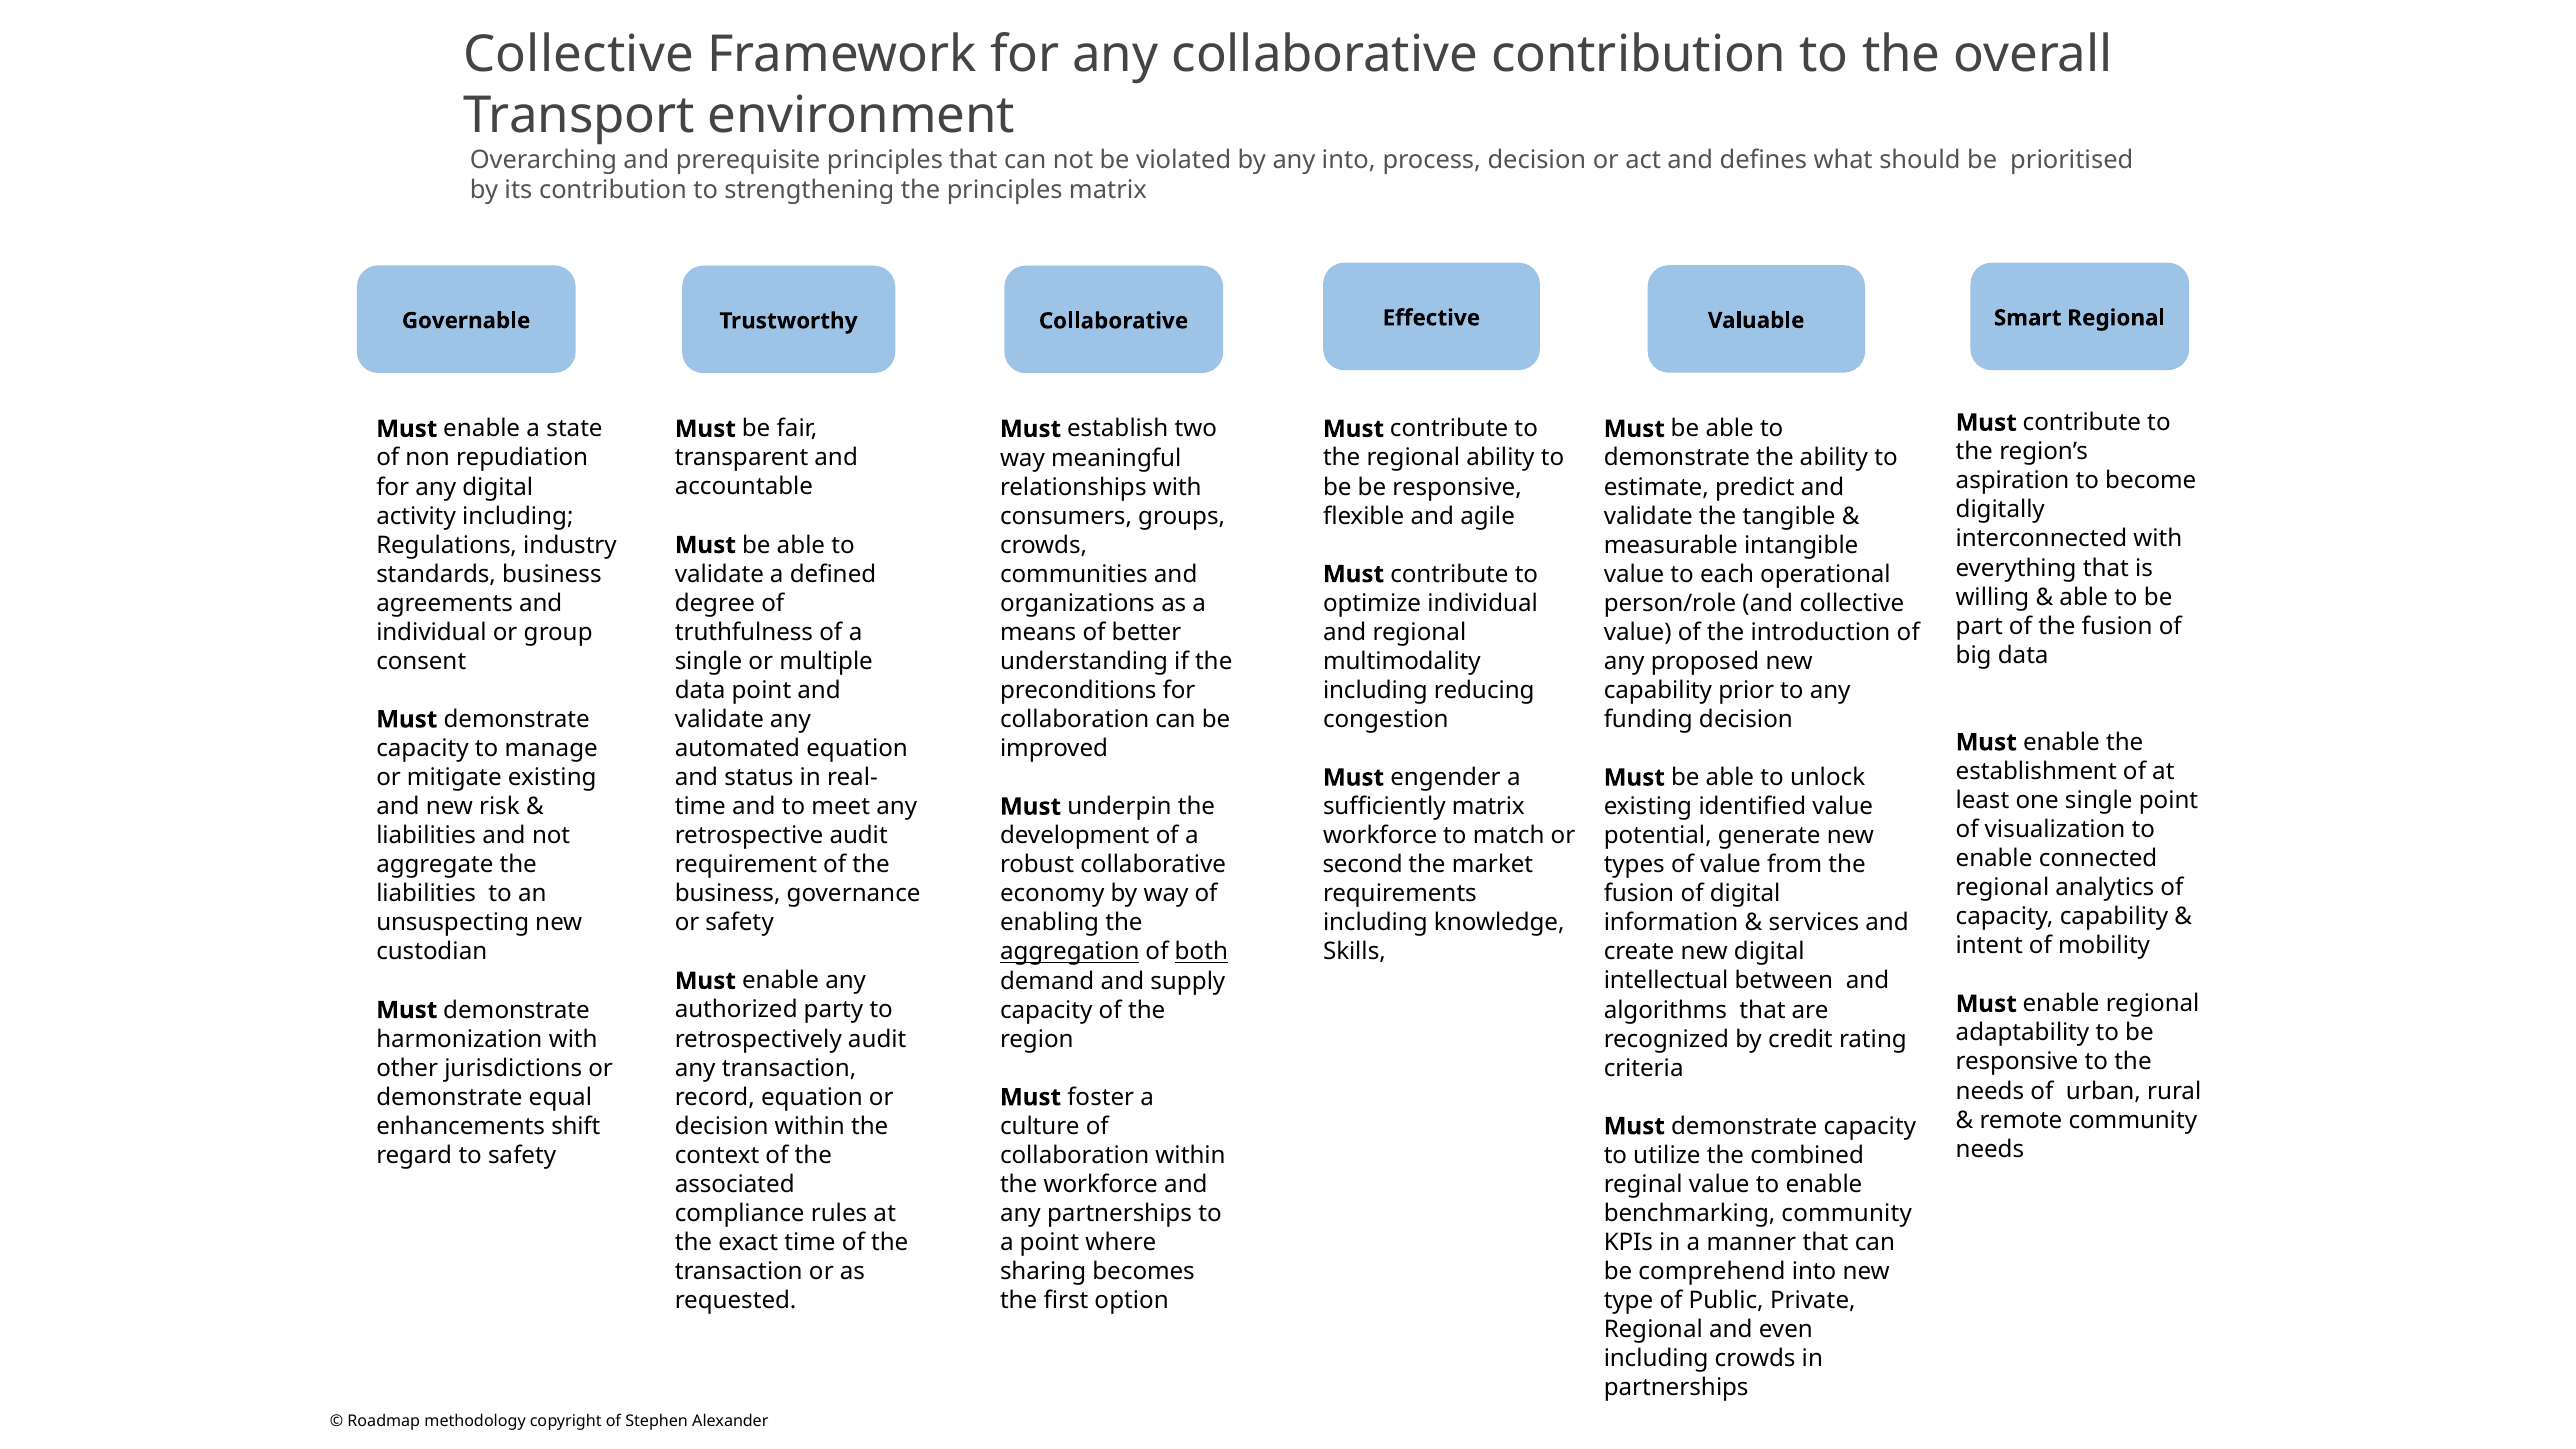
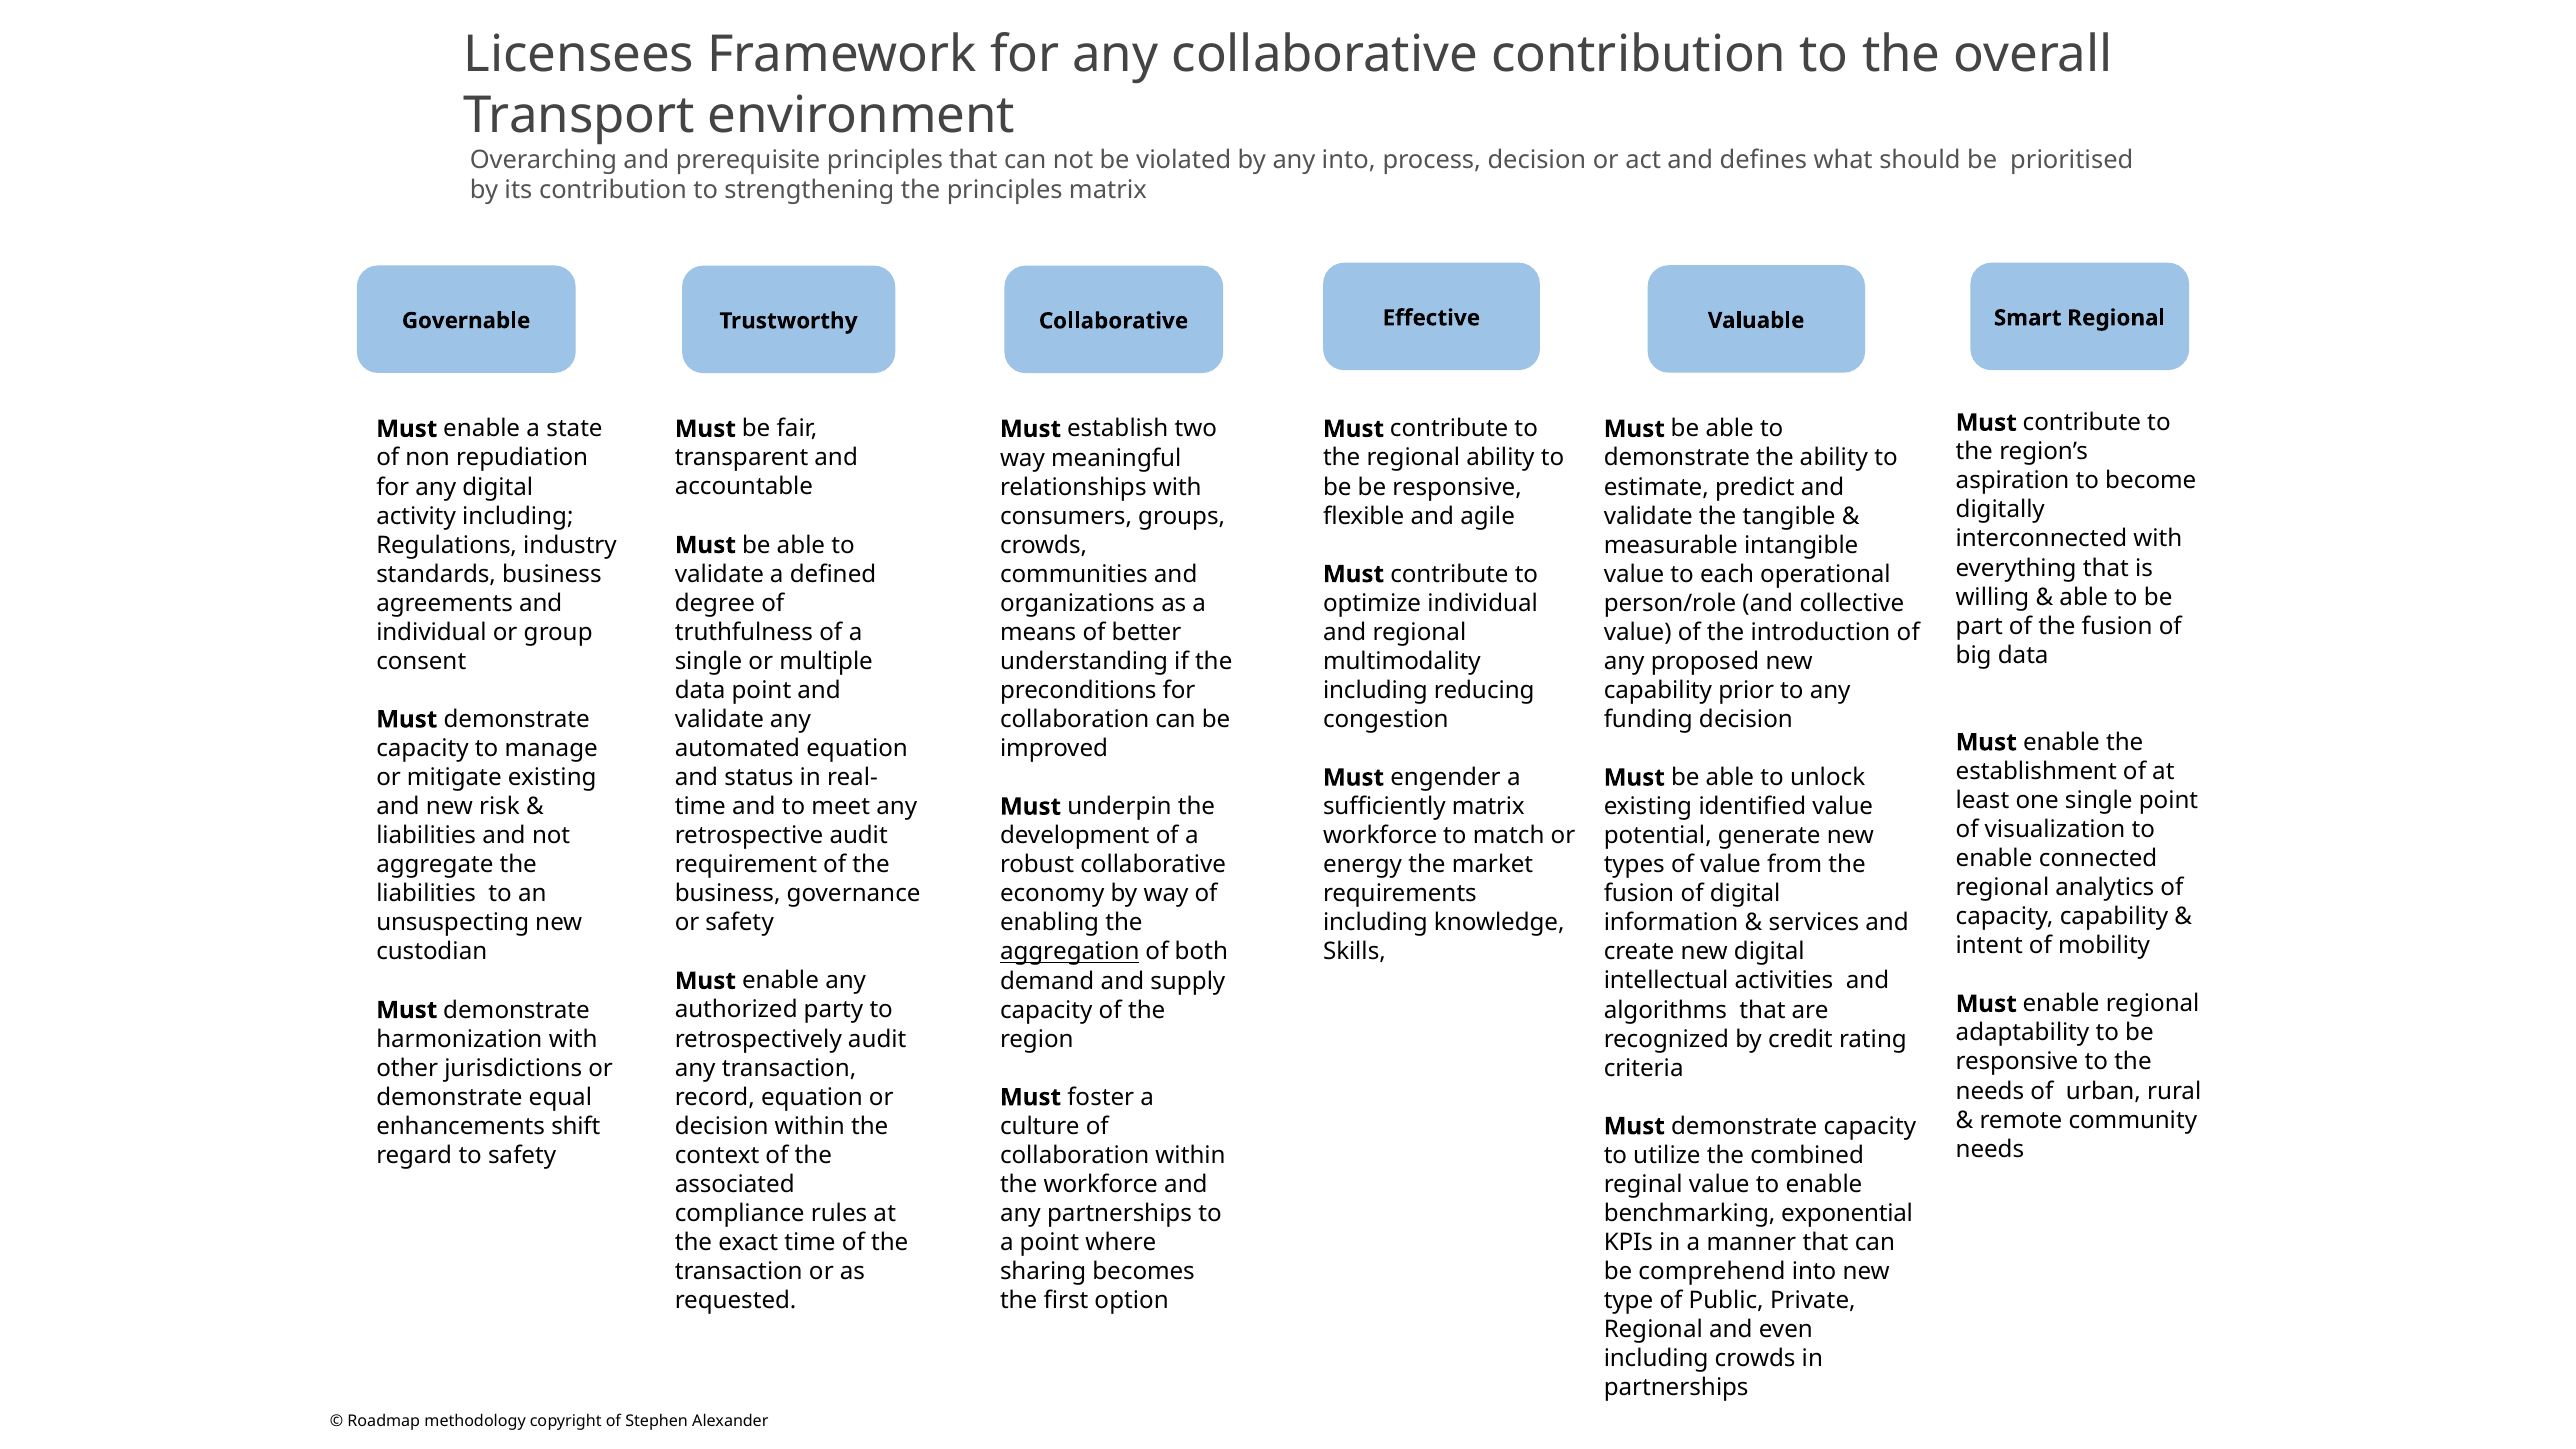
Collective: Collective -> Licensees (579, 54)
second: second -> energy (1363, 865)
both underline: present -> none (1201, 952)
between: between -> activities (1784, 981)
benchmarking community: community -> exponential (1847, 1213)
